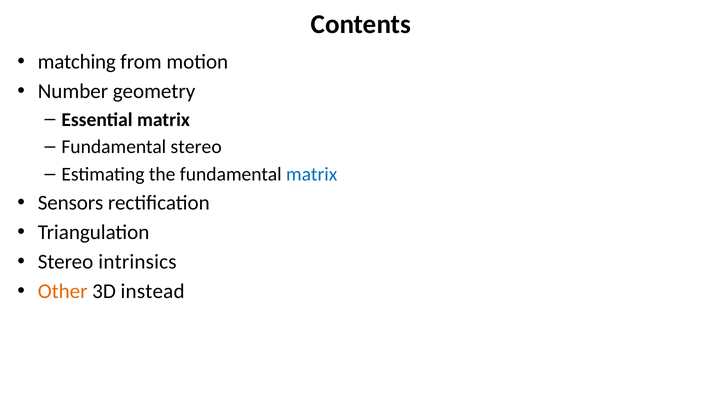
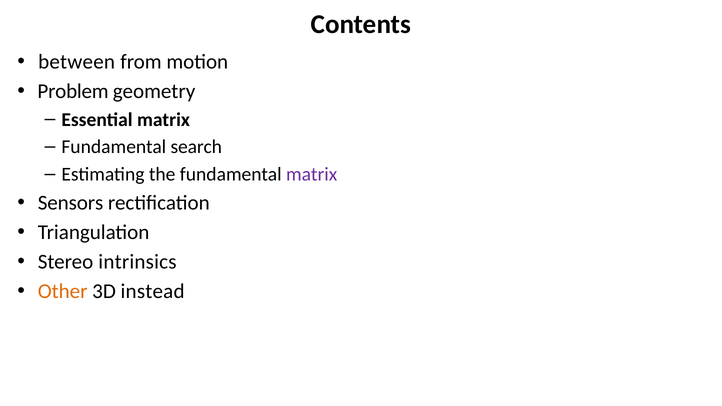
matching: matching -> between (77, 62)
Number: Number -> Problem (73, 91)
Fundamental stereo: stereo -> search (196, 147)
matrix colour: blue -> purple (312, 174)
